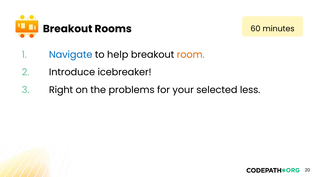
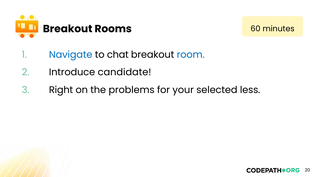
help: help -> chat (118, 55)
room colour: orange -> blue (191, 55)
icebreaker: icebreaker -> candidate (125, 72)
